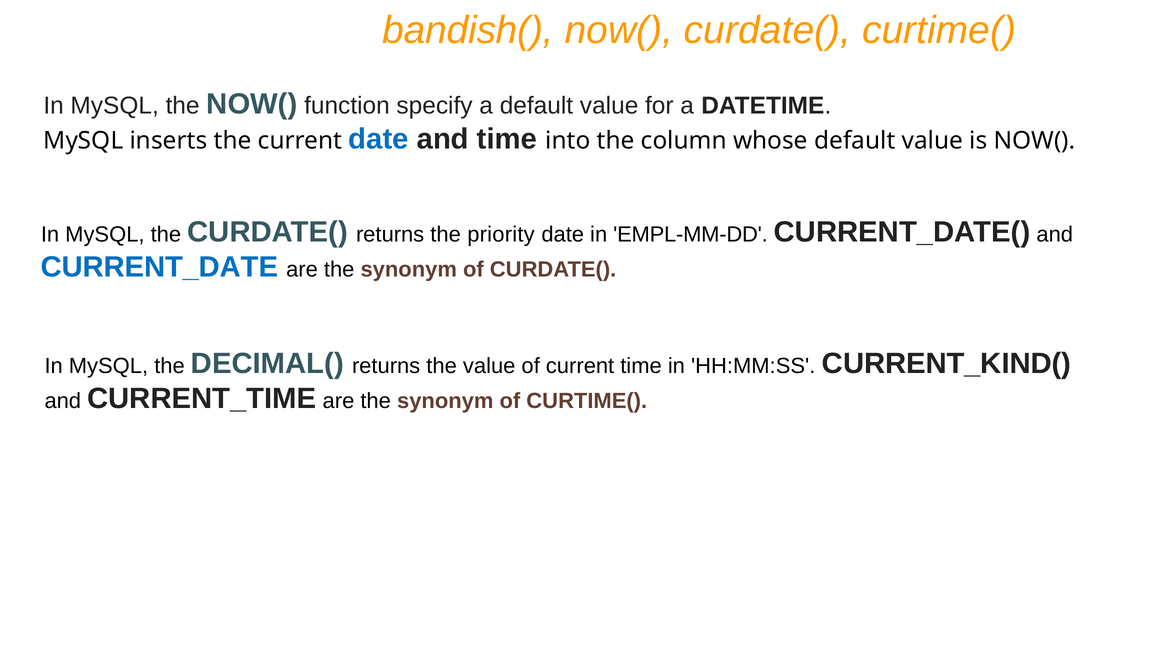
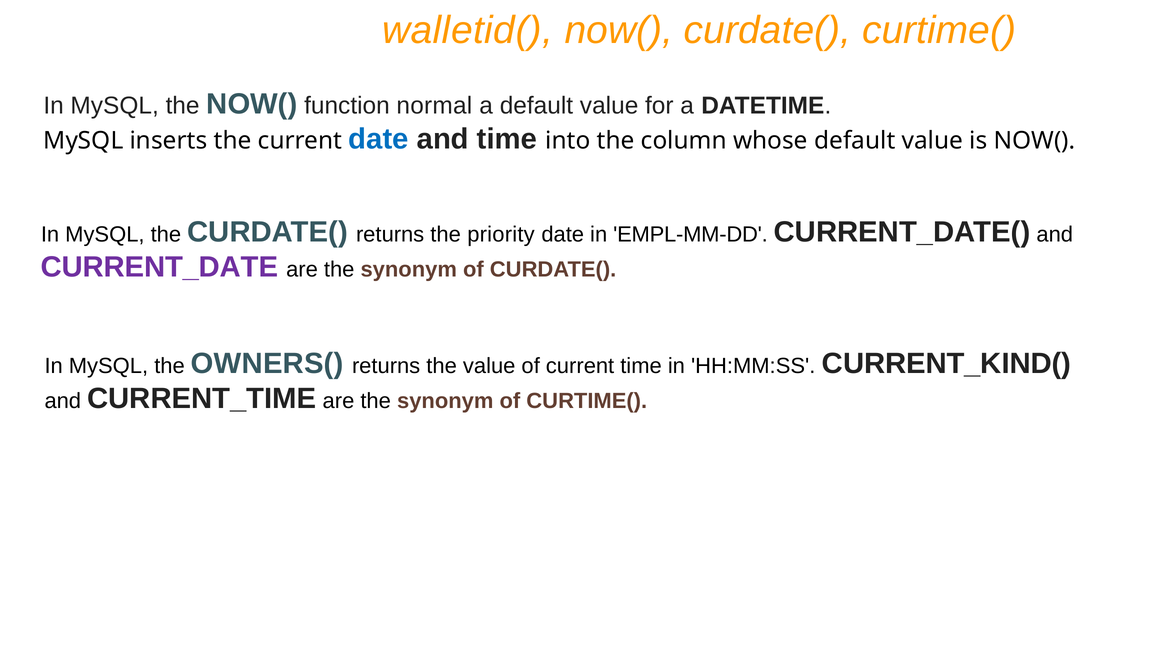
bandish(: bandish( -> walletid( (468, 31)
specify: specify -> normal (434, 106)
CURRENT_DATE colour: blue -> purple (159, 267)
DECIMAL(: DECIMAL( -> OWNERS( (267, 364)
